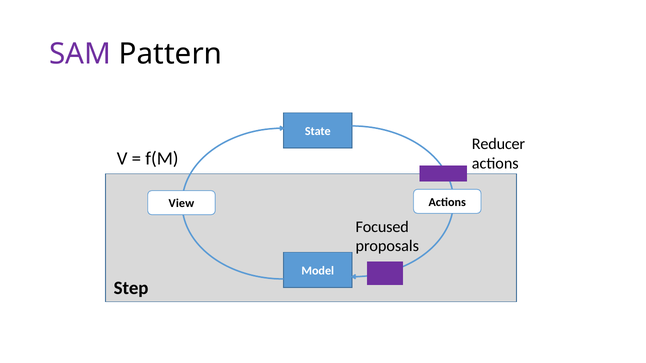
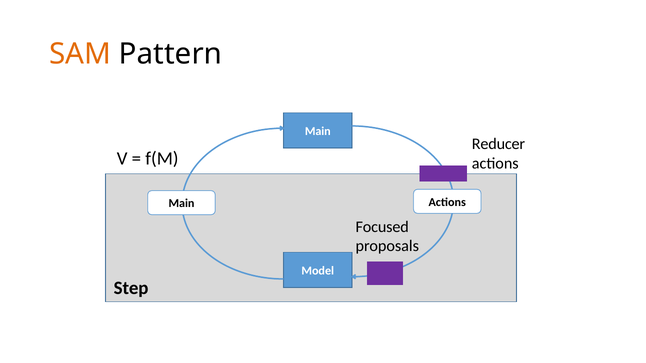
SAM colour: purple -> orange (80, 54)
State: State -> Main (318, 131)
View: View -> Main (181, 204)
